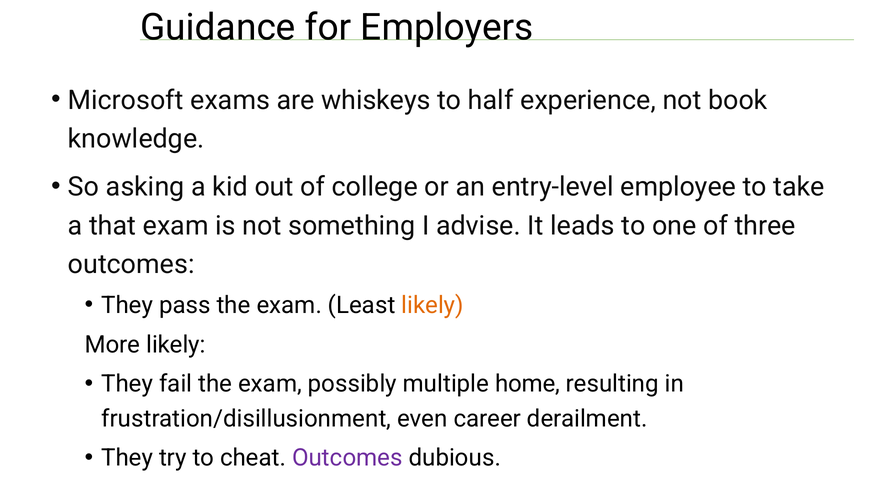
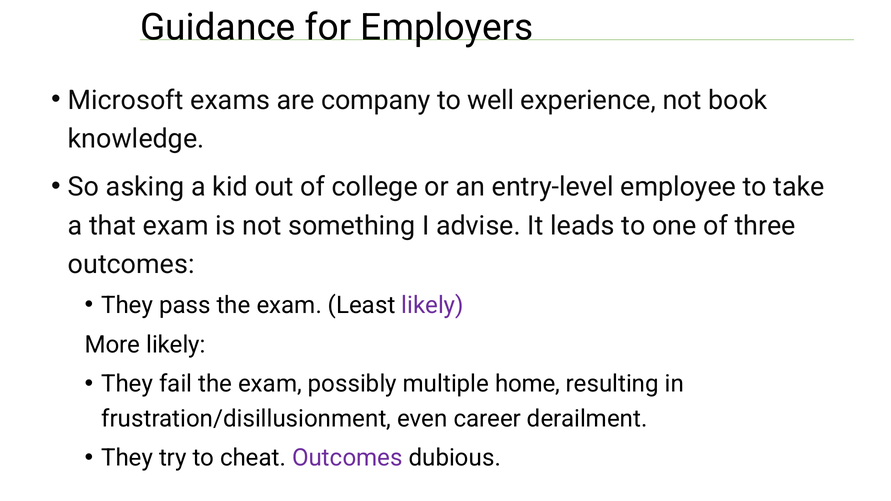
whiskeys: whiskeys -> company (376, 100)
half: half -> well (491, 100)
likely colour: orange -> purple (433, 305)
